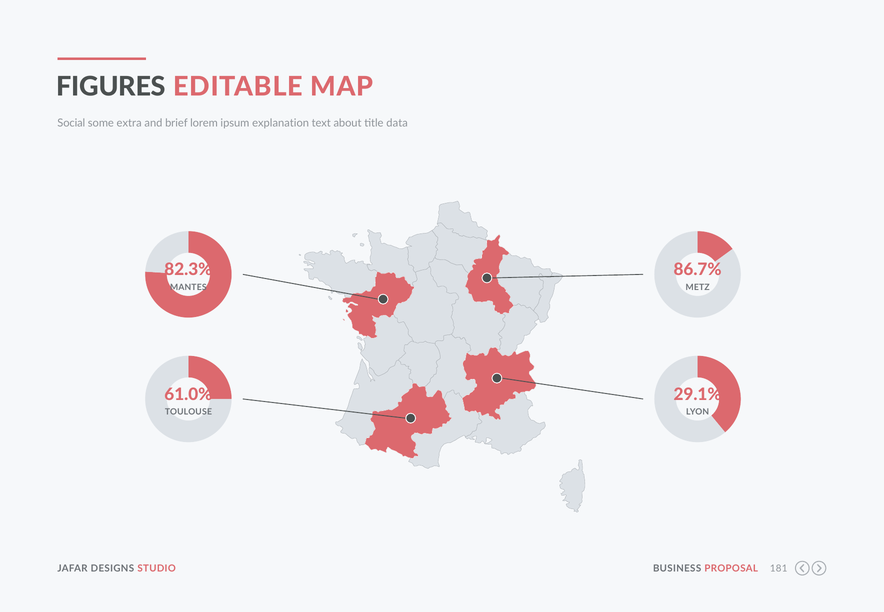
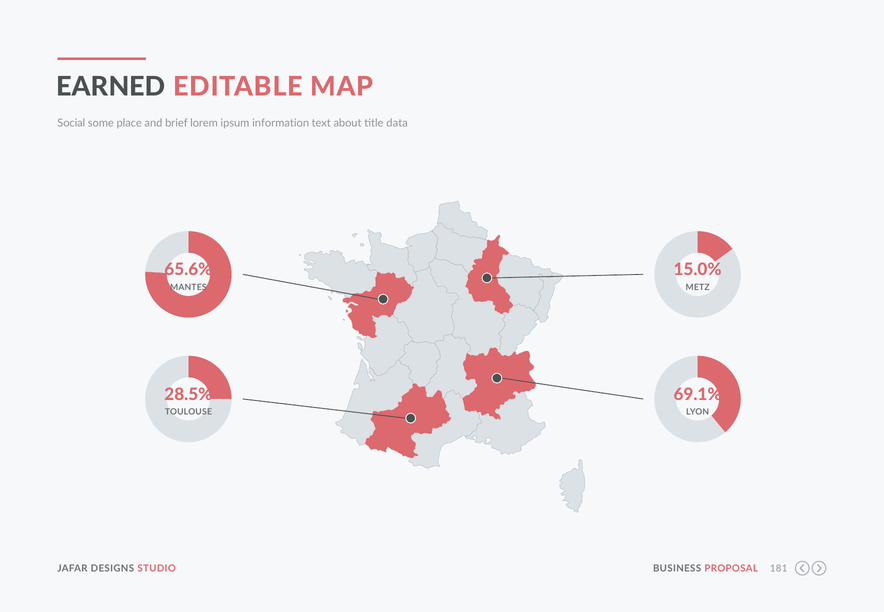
FIGURES: FIGURES -> EARNED (111, 87)
extra: extra -> place (129, 123)
explanation: explanation -> information (281, 123)
82.3%: 82.3% -> 65.6% (188, 270)
86.7%: 86.7% -> 15.0% (698, 270)
61.0%: 61.0% -> 28.5% (188, 394)
29.1%: 29.1% -> 69.1% (698, 394)
